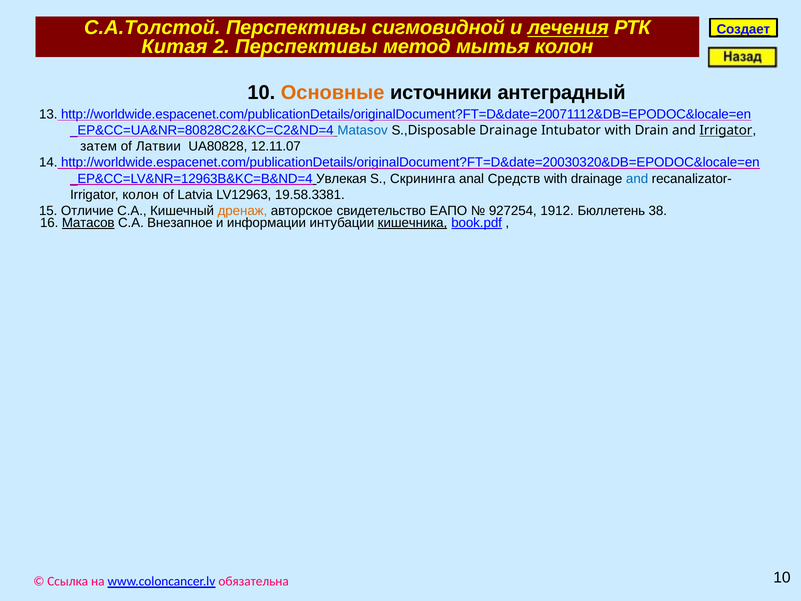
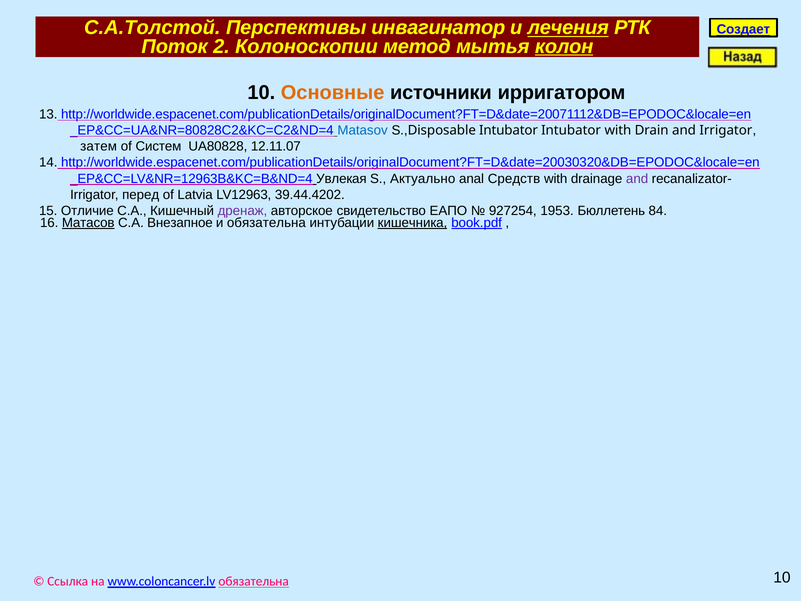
сигмовидной: сигмовидной -> инвагинатор (438, 28)
Китая: Китая -> Поток (175, 46)
2 Перспективы: Перспективы -> Колоноскопии (306, 46)
колон underline: none -> present (564, 46)
антеградный: антеградный -> ирригатором (562, 92)
Disposable Drainage: Drainage -> Intubator (508, 130)
Irrigator underline: present -> none (726, 130)
Латвии: Латвии -> Систем (158, 146)
Скрининга: Скрининга -> Актуально (423, 179)
and colour: blue -> purple (637, 179)
Irrigator колон: колон -> перед (141, 195)
19.58.3381: 19.58.3381 -> 39.44.4202 (310, 195)
дренаж colour: orange -> purple (242, 211)
1912: 1912 -> 1953 (557, 211)
38: 38 -> 84 (658, 211)
и информации: информации -> обязательна (266, 223)
обязательна underline: none -> present (254, 581)
